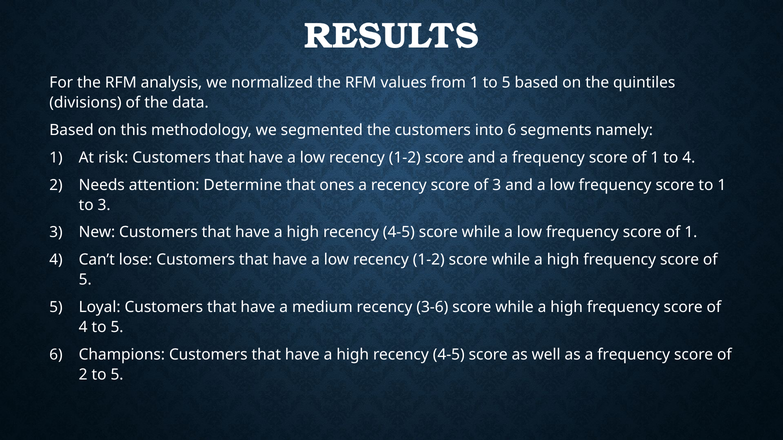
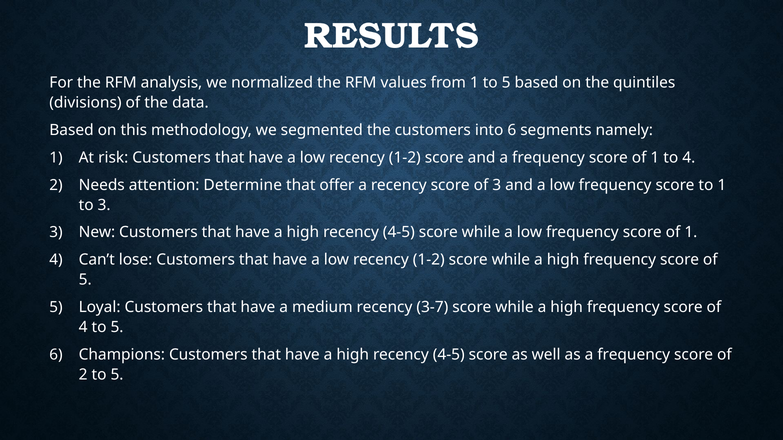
ones: ones -> offer (337, 185)
3-6: 3-6 -> 3-7 (432, 307)
